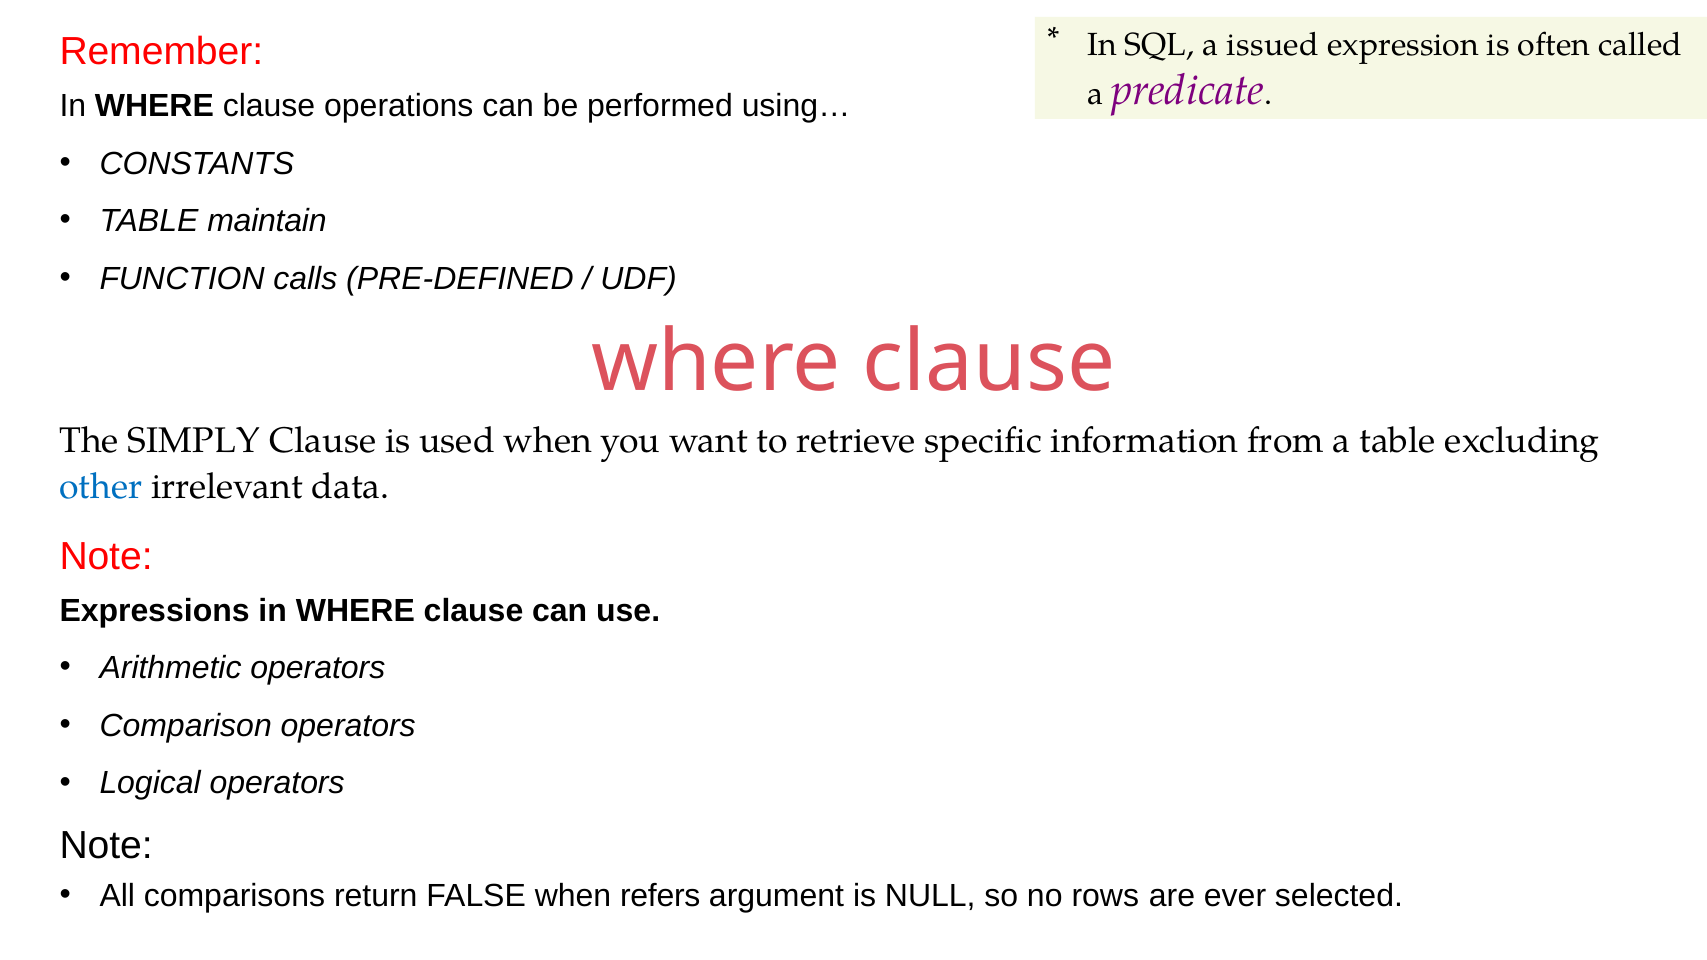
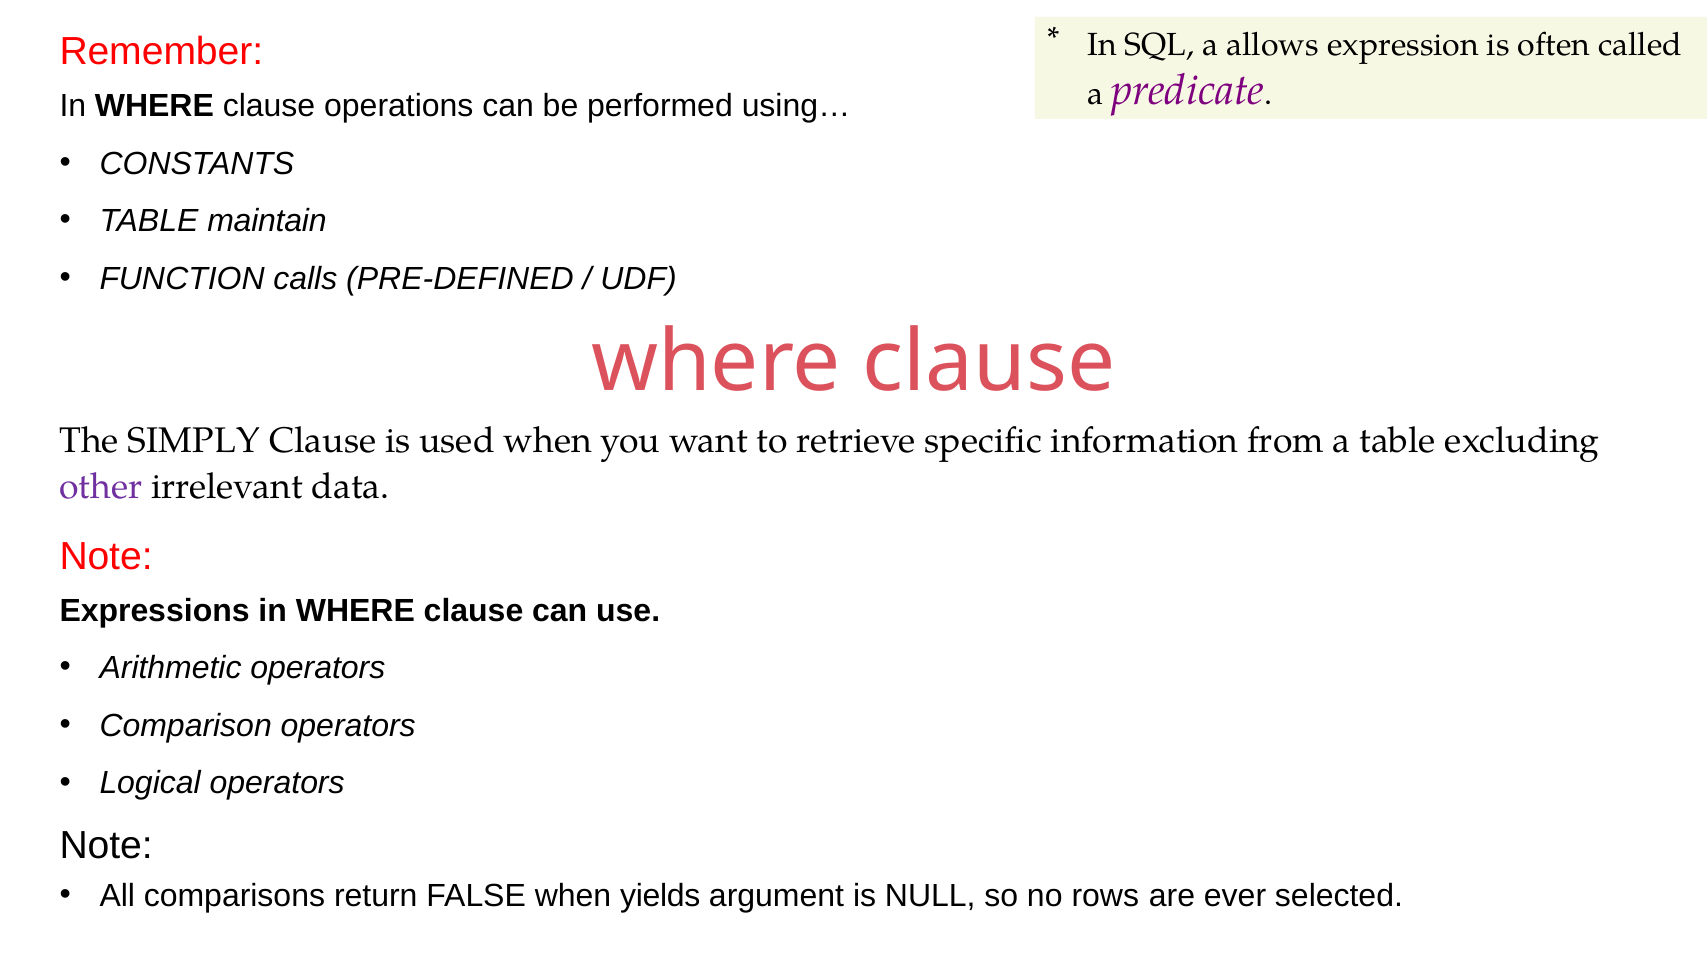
issued: issued -> allows (1273, 45)
other colour: blue -> purple (101, 486)
refers: refers -> yields (660, 896)
